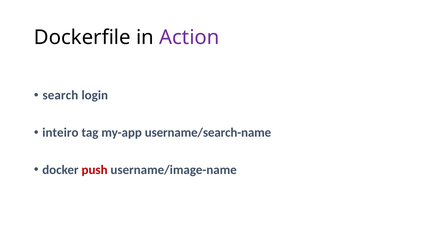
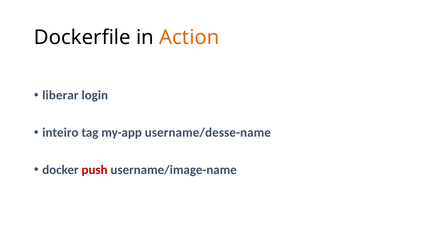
Action colour: purple -> orange (189, 37)
search: search -> liberar (60, 95)
username/search-name: username/search-name -> username/desse-name (208, 133)
